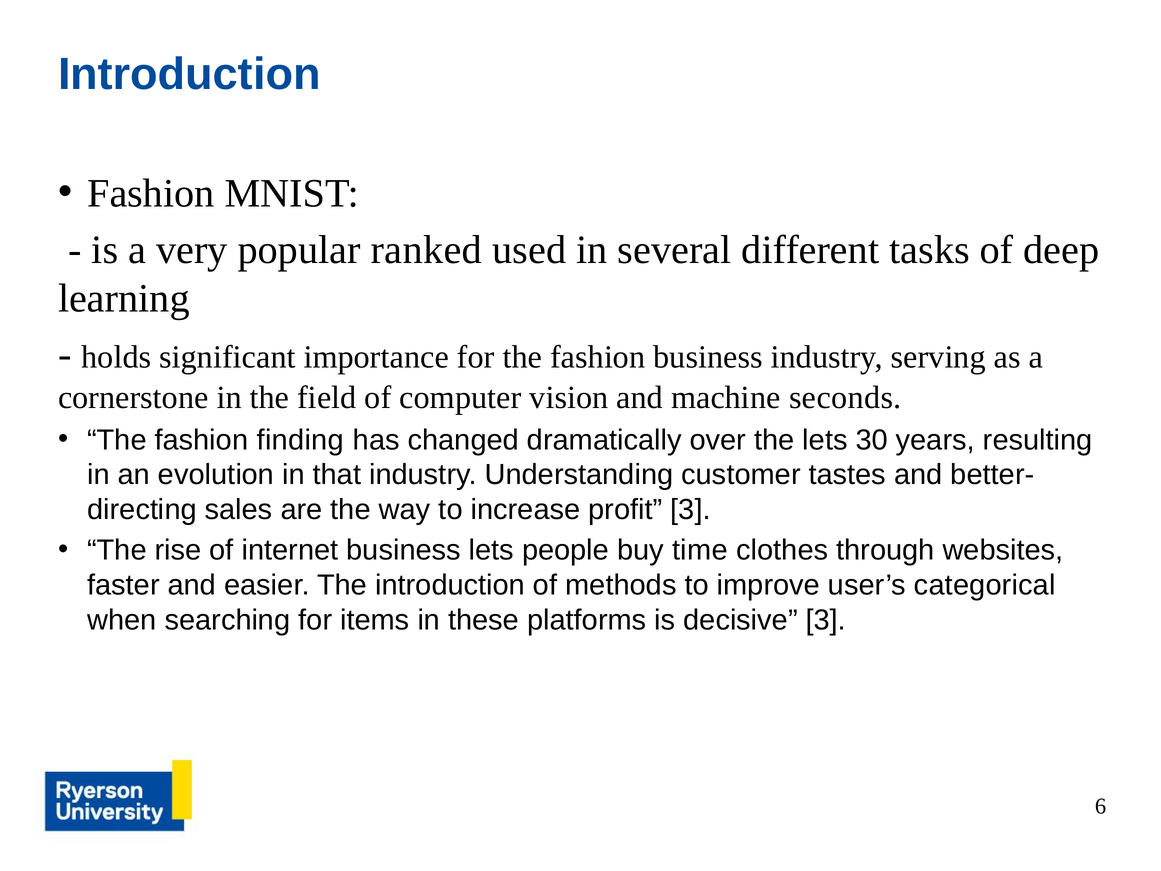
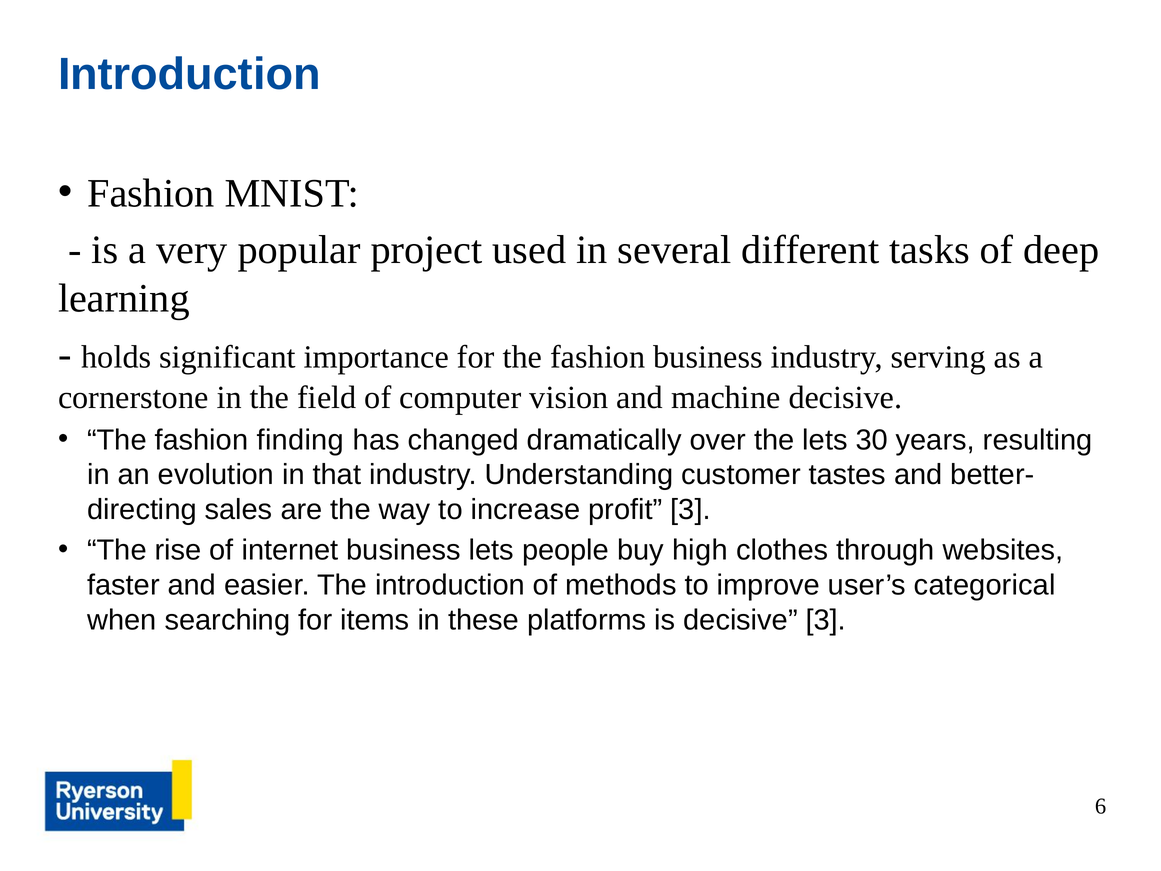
ranked: ranked -> project (427, 250)
machine seconds: seconds -> decisive (845, 397)
time: time -> high (700, 550)
